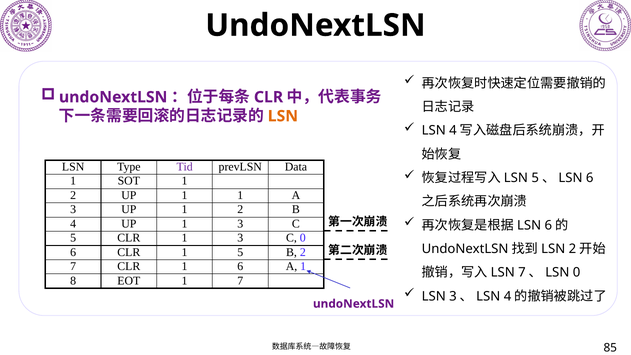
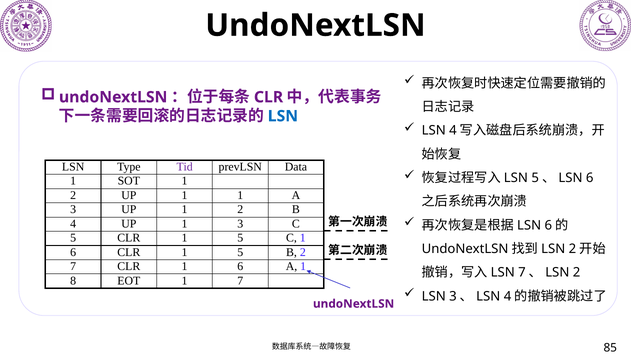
LSN colour: orange -> blue (283, 116)
5 CLR 1 3: 3 -> 5 (240, 238)
C 0: 0 -> 1 (303, 238)
0: 0 -> 2 (577, 273)
